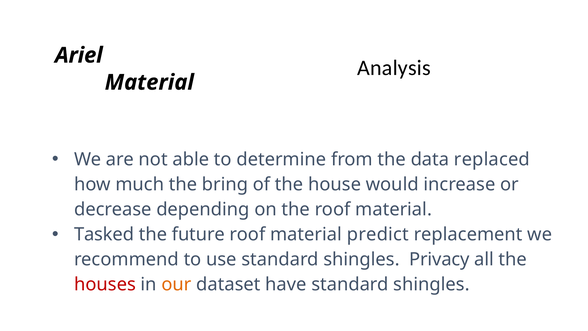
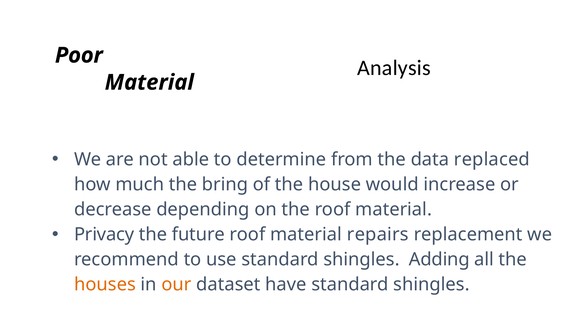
Ariel: Ariel -> Poor (79, 55)
Tasked: Tasked -> Privacy (104, 234)
predict: predict -> repairs (378, 234)
Privacy: Privacy -> Adding (439, 259)
houses colour: red -> orange (105, 284)
